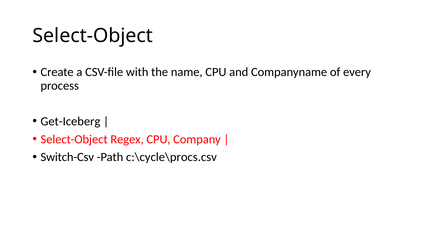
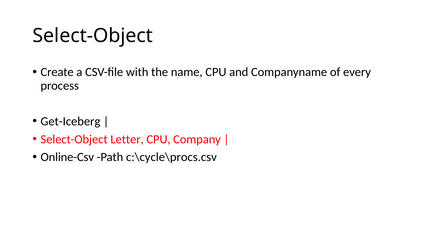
Regex: Regex -> Letter (127, 139)
Switch-Csv: Switch-Csv -> Online-Csv (67, 157)
